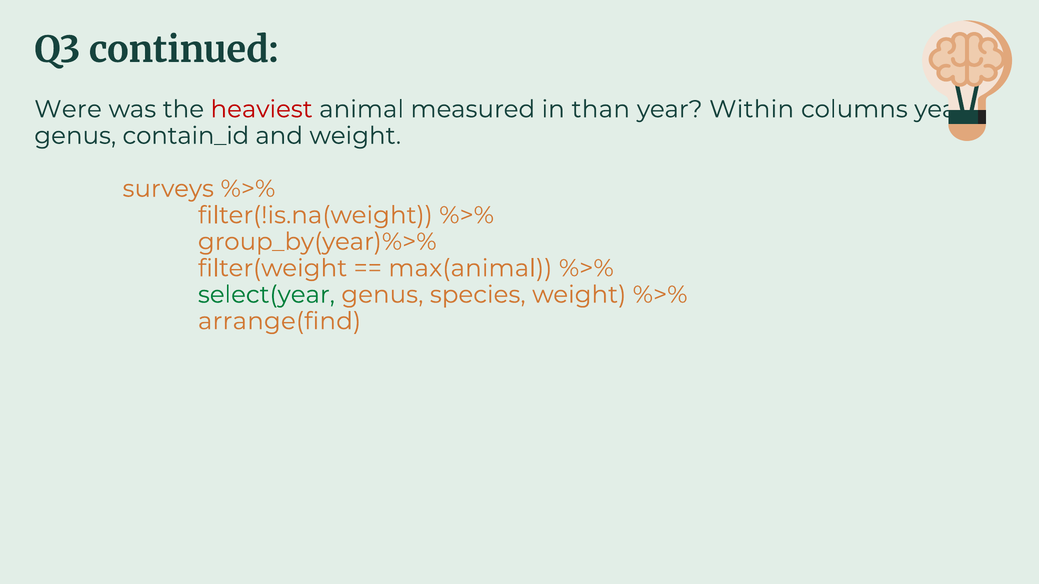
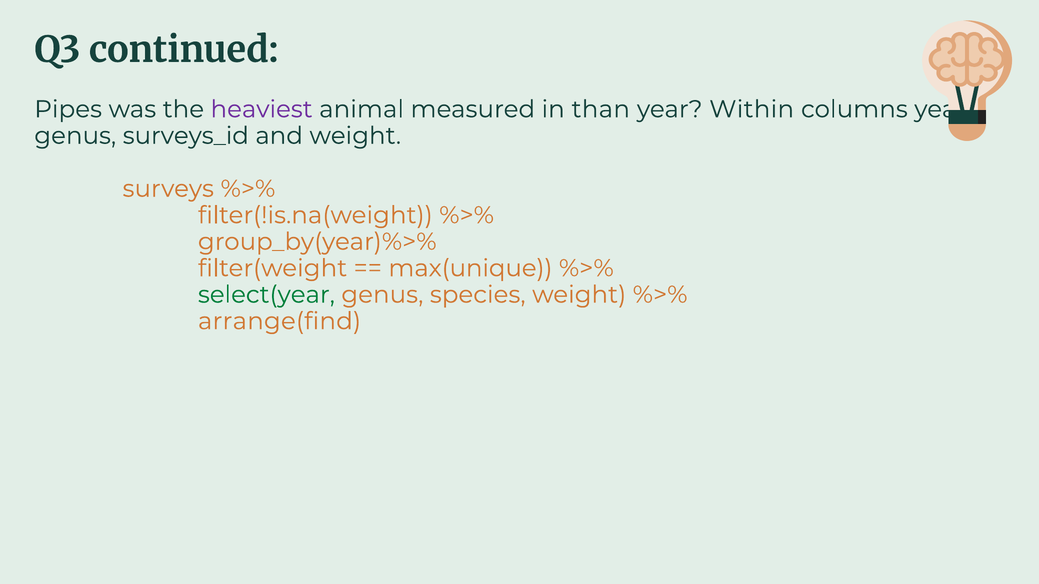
Were: Were -> Pipes (68, 109)
heaviest colour: red -> purple (262, 109)
contain_id: contain_id -> surveys_id (186, 136)
max(animal: max(animal -> max(unique (470, 268)
